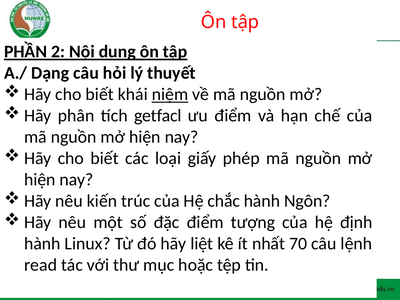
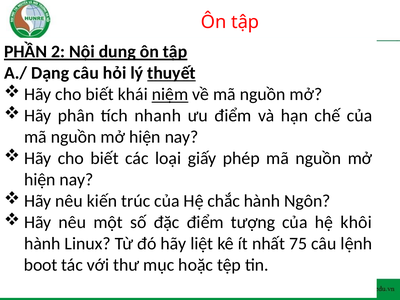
thuyết underline: none -> present (171, 73)
getfacl: getfacl -> nhanh (158, 116)
định: định -> khôi (356, 222)
70: 70 -> 75 (298, 244)
read: read -> boot (41, 265)
